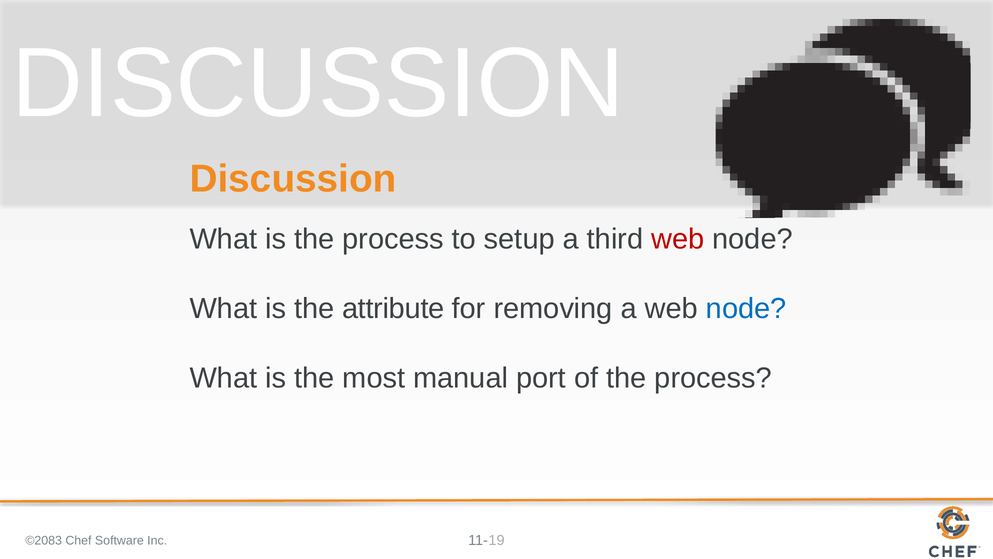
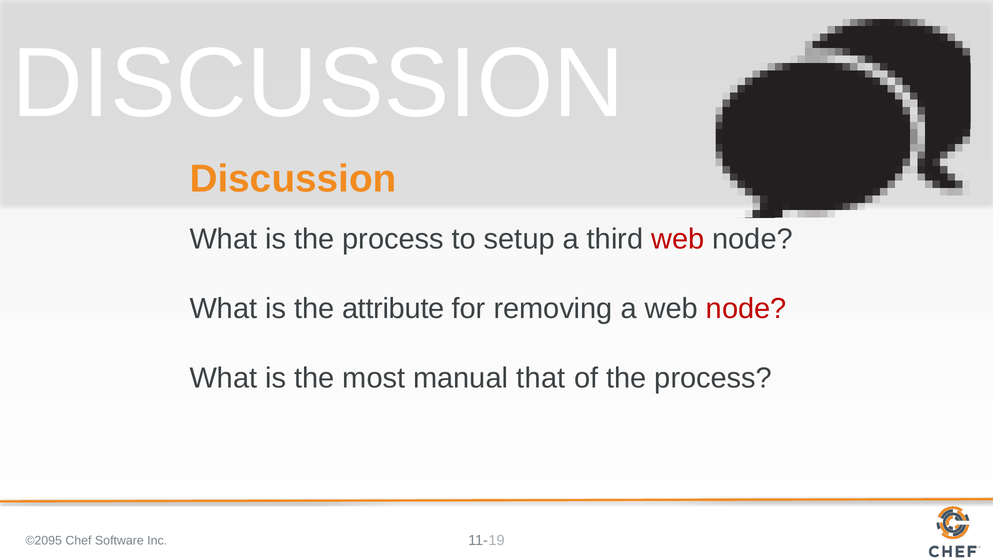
node colour: blue -> red (746, 309)
port: port -> that (541, 378)
©2083: ©2083 -> ©2095 (44, 540)
